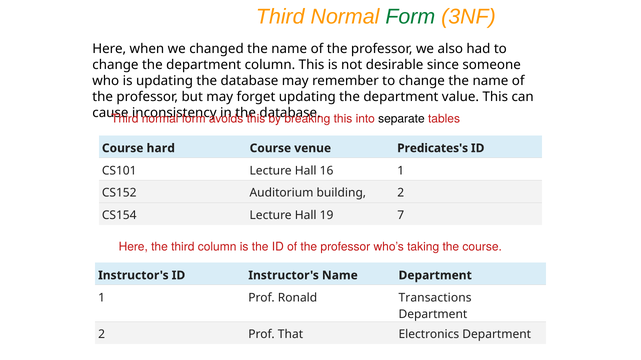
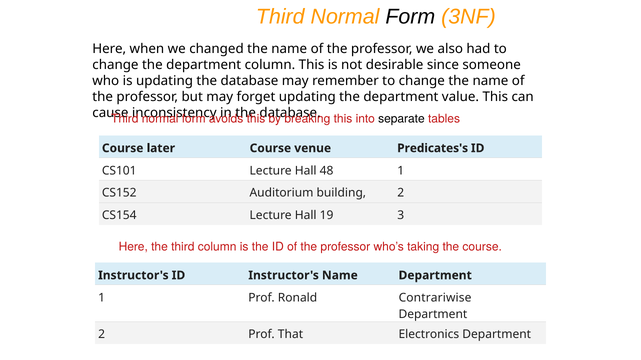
Form colour: green -> black (410, 17)
hard: hard -> later (161, 148)
16: 16 -> 48 (327, 171)
7: 7 -> 3 (401, 216)
Transactions: Transactions -> Contrariwise (435, 298)
